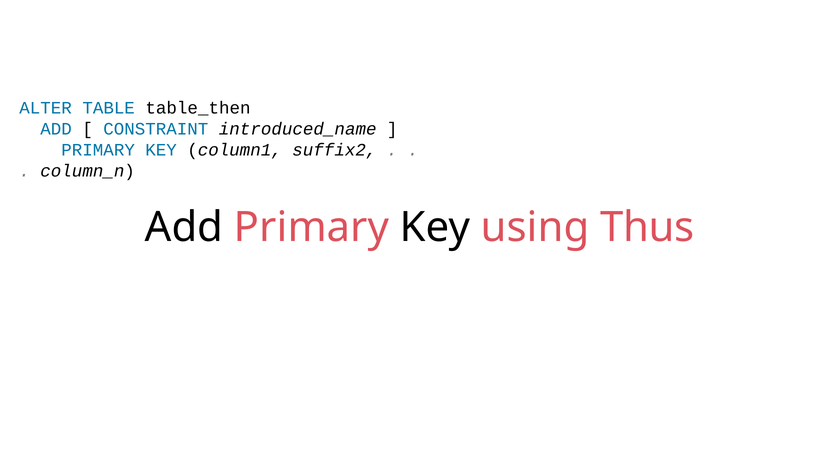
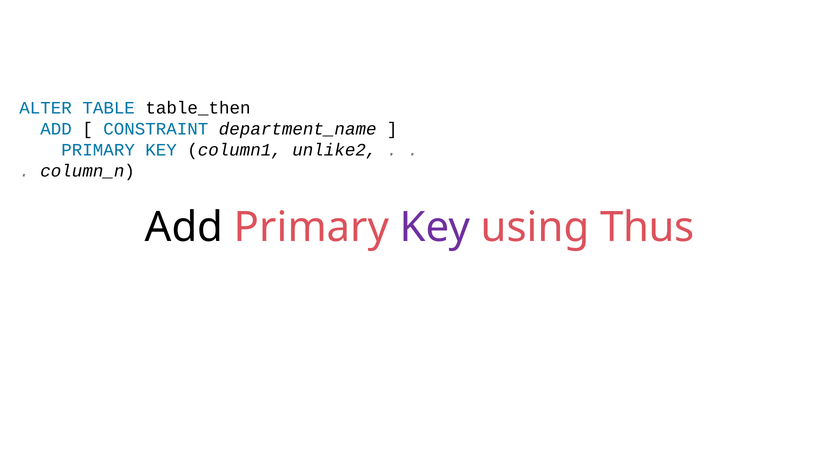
introduced_name: introduced_name -> department_name (298, 129)
suffix2: suffix2 -> unlike2 (334, 150)
Key colour: black -> purple (435, 228)
